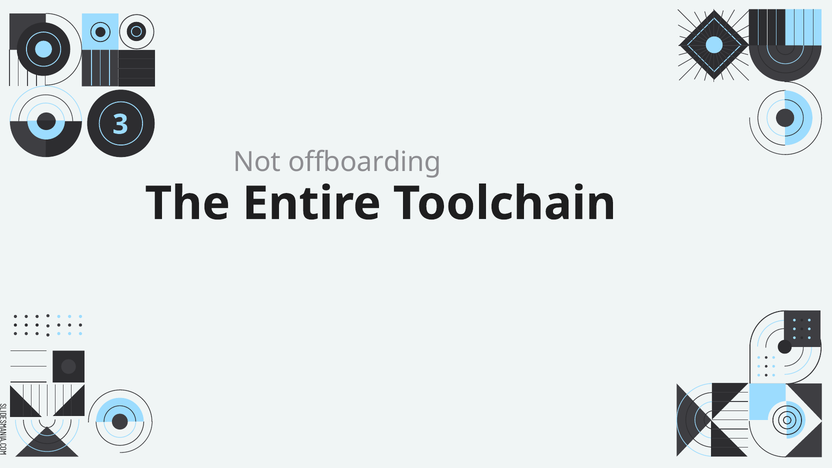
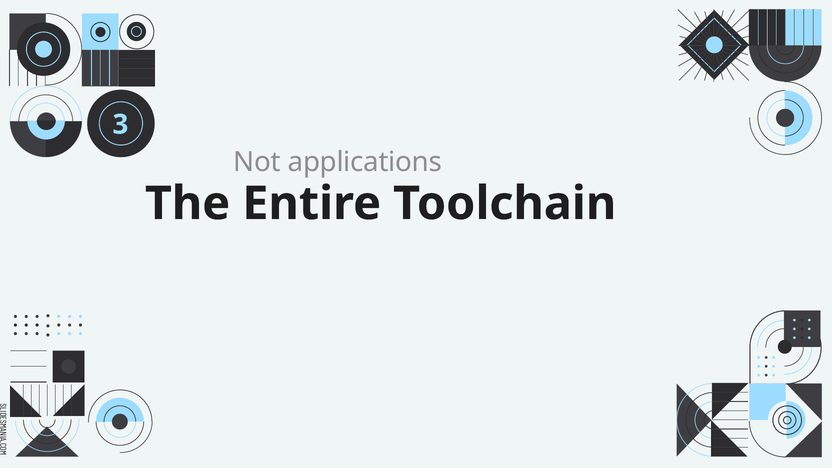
offboarding: offboarding -> applications (365, 162)
